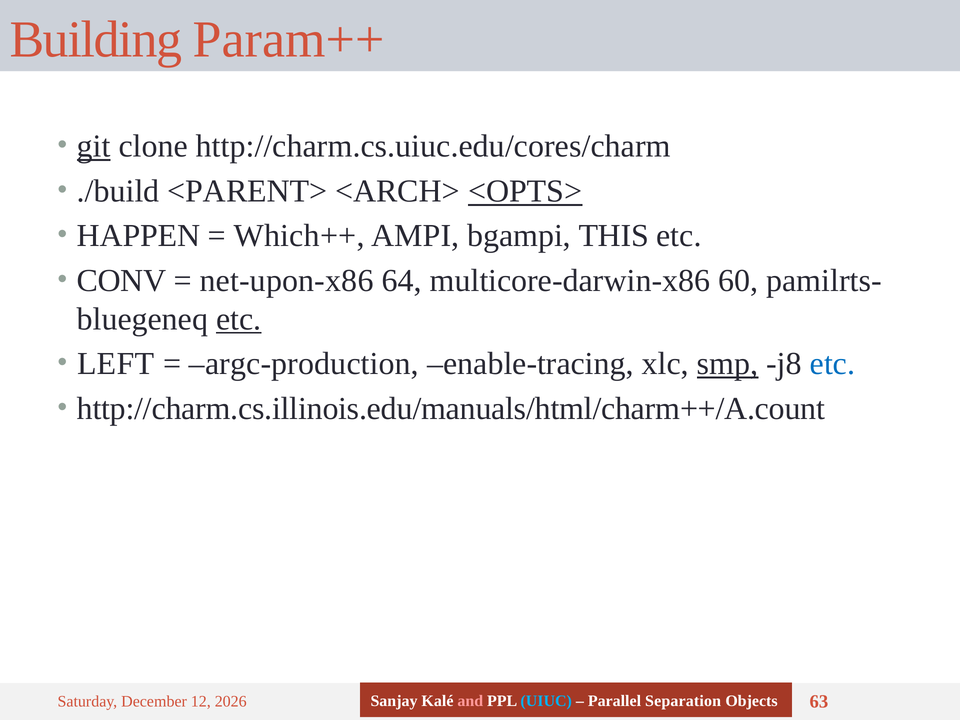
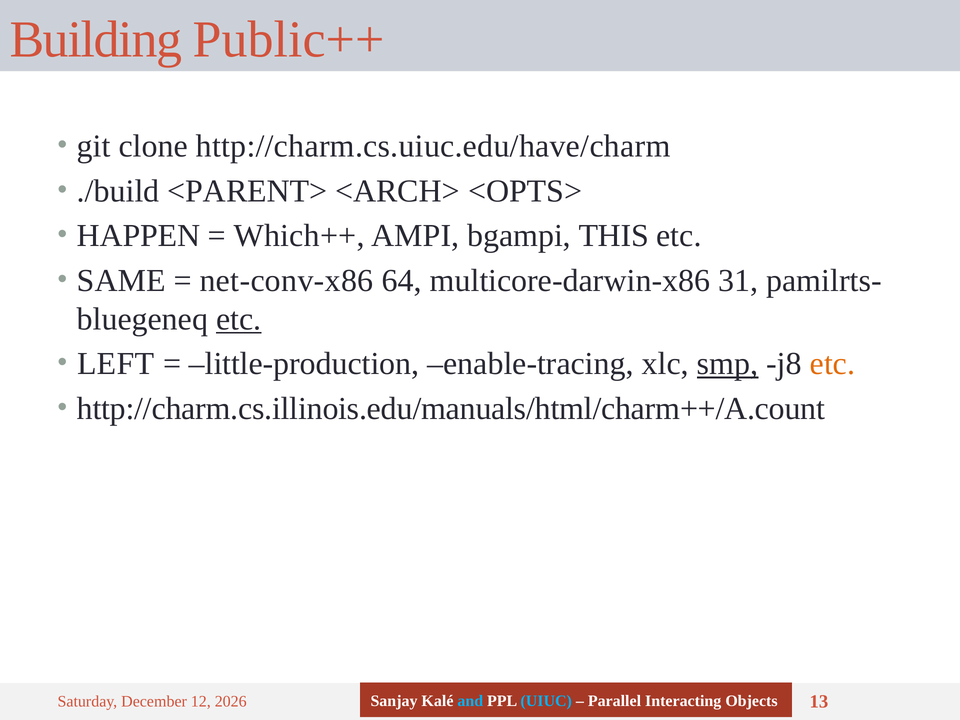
Param++: Param++ -> Public++ (289, 40)
git underline: present -> none (94, 146)
http://charm.cs.uiuc.edu/cores/charm: http://charm.cs.uiuc.edu/cores/charm -> http://charm.cs.uiuc.edu/have/charm (433, 146)
<OPTS> underline: present -> none (525, 191)
CONV: CONV -> SAME (121, 281)
net-upon-x86: net-upon-x86 -> net-conv-x86 (287, 281)
60: 60 -> 31 (738, 281)
argc-production: argc-production -> little-production (304, 364)
etc colour: blue -> orange (832, 364)
and colour: pink -> light blue (470, 701)
Separation: Separation -> Interacting (683, 701)
63: 63 -> 13 (819, 702)
